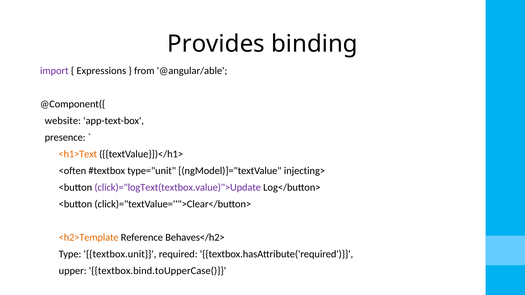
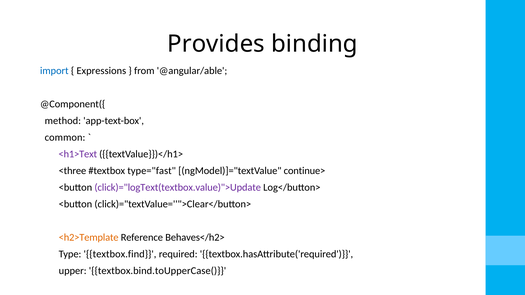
import colour: purple -> blue (54, 71)
website: website -> method (63, 121)
presence: presence -> common (65, 138)
<h1>Text colour: orange -> purple (78, 154)
<often: <often -> <three (72, 171)
type="unit: type="unit -> type="fast (152, 171)
injecting>: injecting> -> continue> (305, 171)
textbox.unit: textbox.unit -> textbox.find (120, 254)
